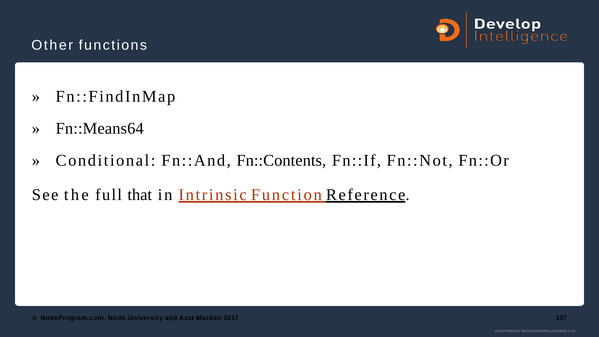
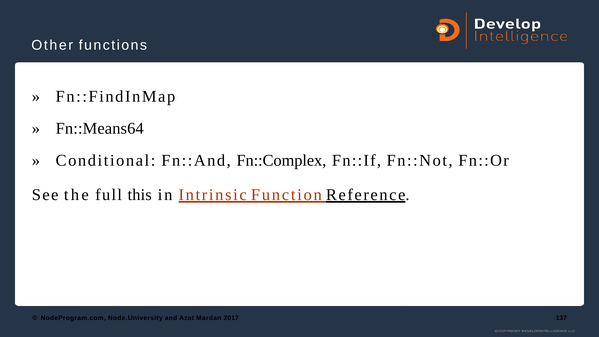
Fn::Contents: Fn::Contents -> Fn::Complex (281, 160)
that: that -> this (140, 195)
